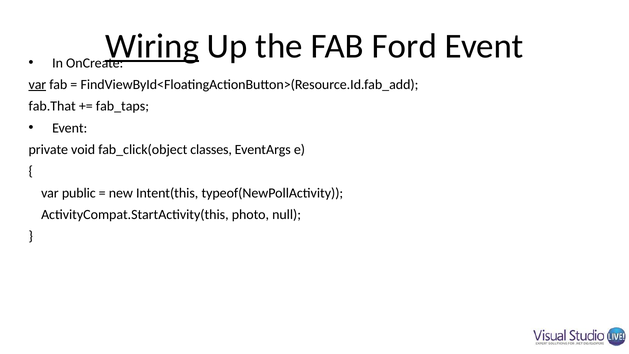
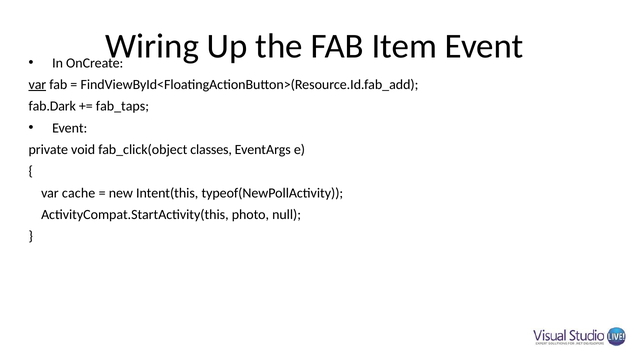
Wiring underline: present -> none (152, 46)
Ford: Ford -> Item (404, 46)
fab.That: fab.That -> fab.Dark (52, 106)
public: public -> cache (79, 193)
